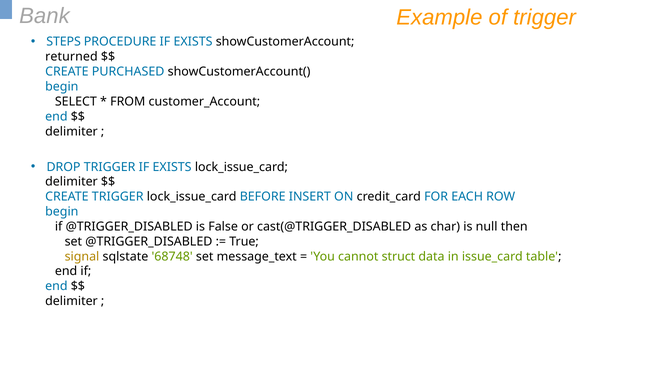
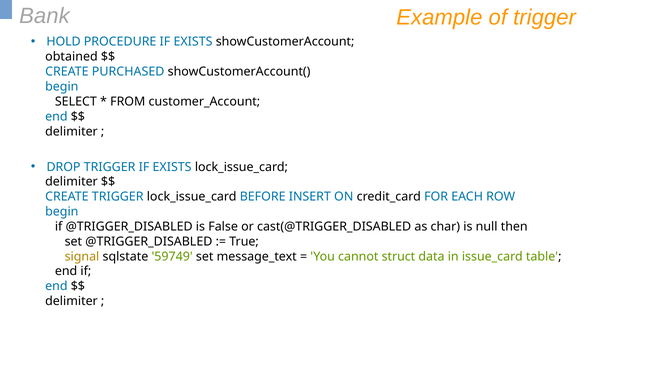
STEPS: STEPS -> HOLD (64, 42)
returned: returned -> obtained (71, 57)
68748: 68748 -> 59749 (172, 257)
